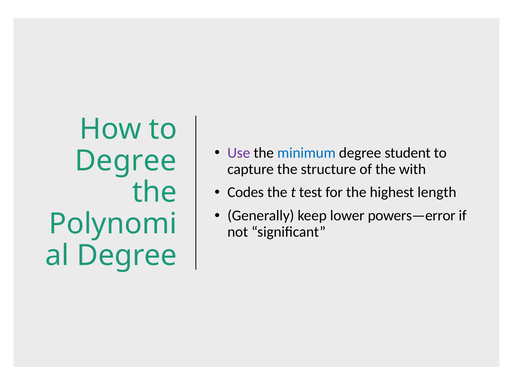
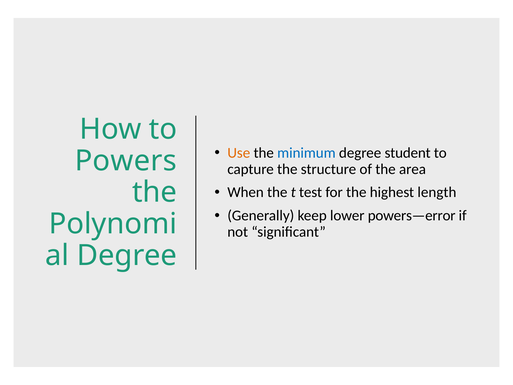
Use colour: purple -> orange (239, 153)
Degree: Degree -> Powers (126, 161)
with: with -> area (413, 169)
Codes: Codes -> When (246, 192)
